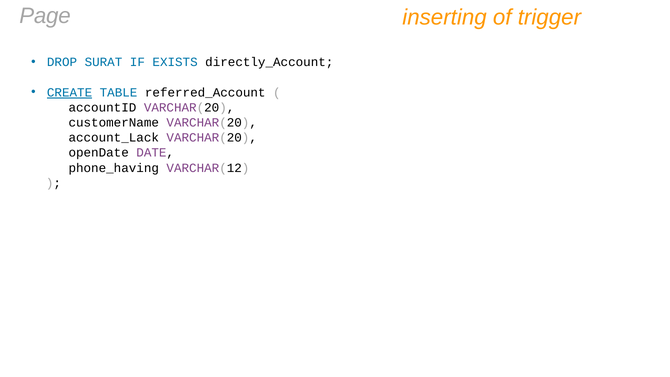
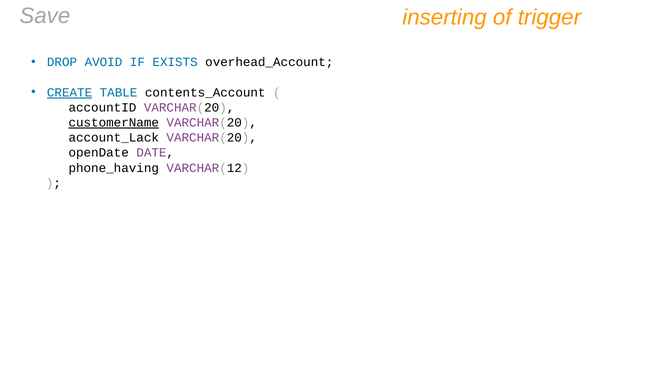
Page: Page -> Save (45, 16)
SURAT: SURAT -> AVOID (103, 62)
directly_Account: directly_Account -> overhead_Account (269, 62)
referred_Account: referred_Account -> contents_Account (205, 92)
customerName underline: none -> present (114, 123)
